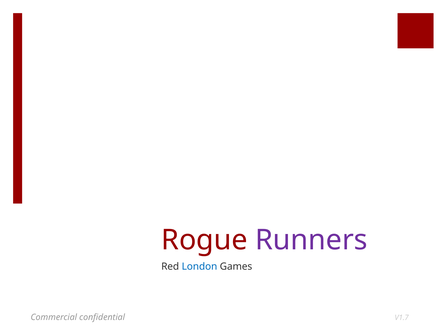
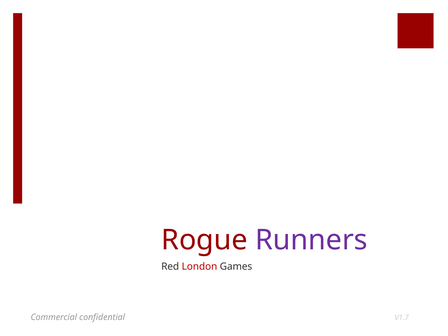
London colour: blue -> red (199, 267)
